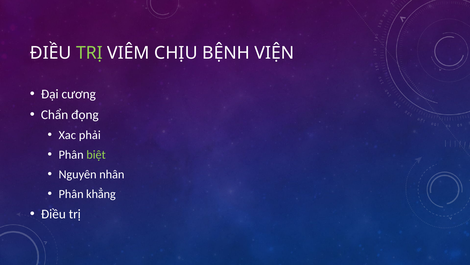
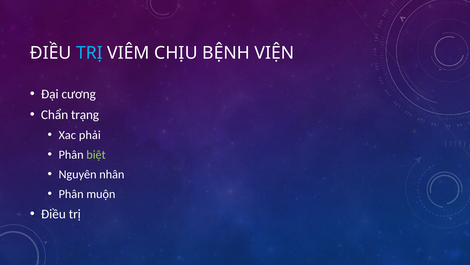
TRỊ colour: light green -> light blue (89, 53)
đọng: đọng -> trạng (85, 115)
khẳng: khẳng -> muộn (101, 194)
